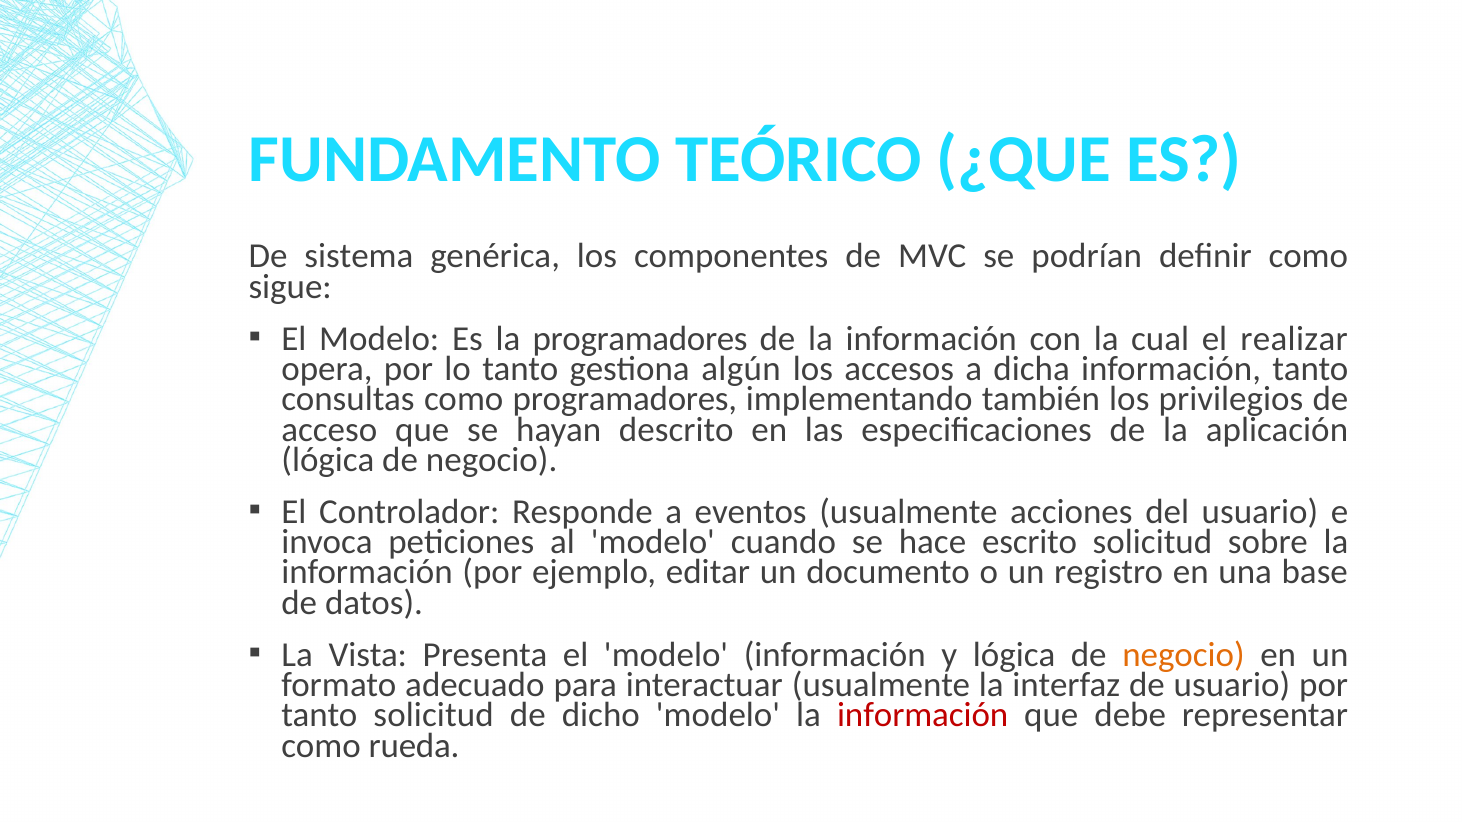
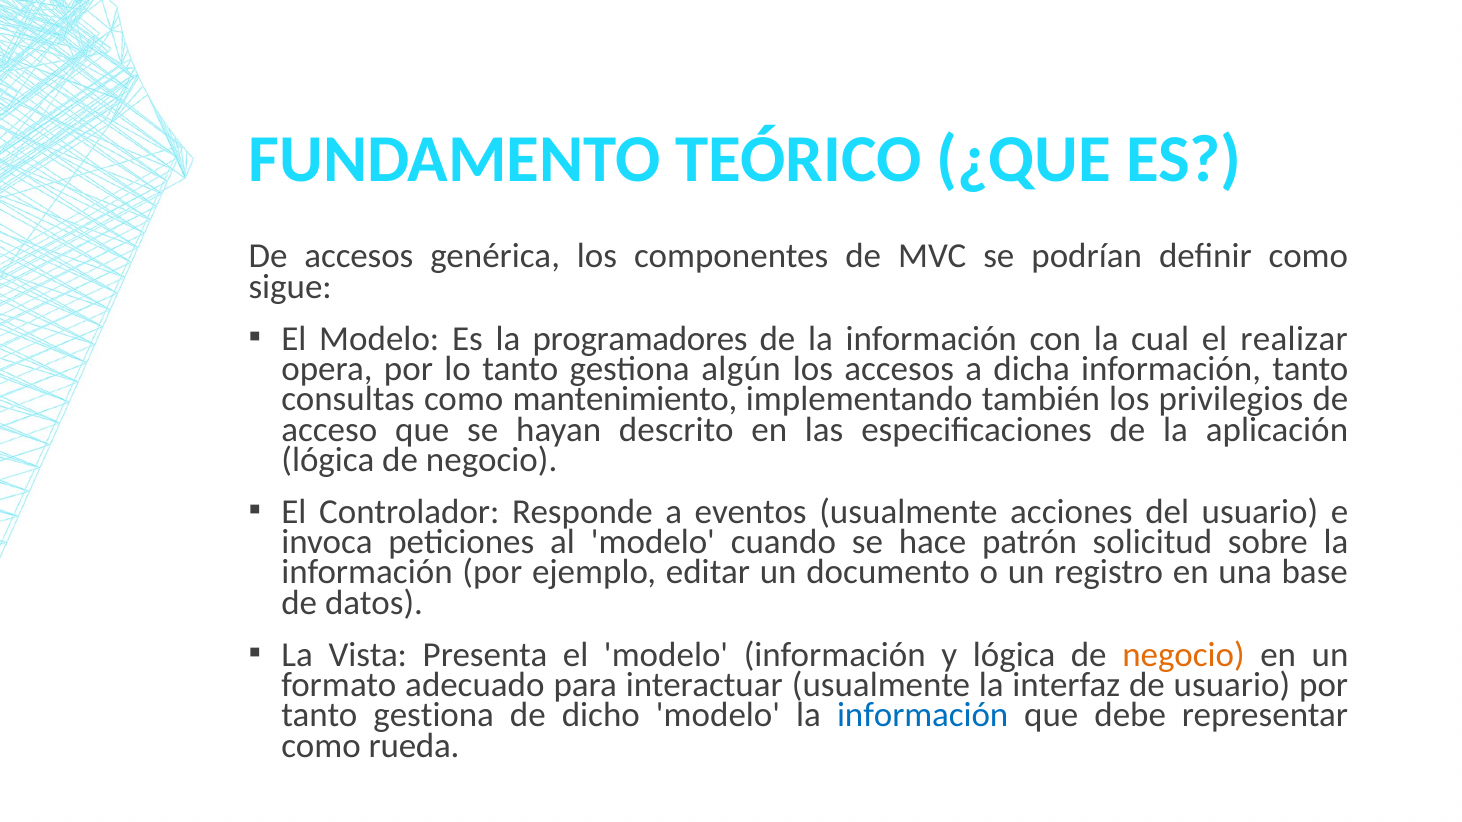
De sistema: sistema -> accesos (359, 256)
como programadores: programadores -> mantenimiento (625, 399)
escrito: escrito -> patrón (1030, 542)
solicitud: solicitud -> gestiona (434, 716)
información colour: red -> blue (923, 716)
